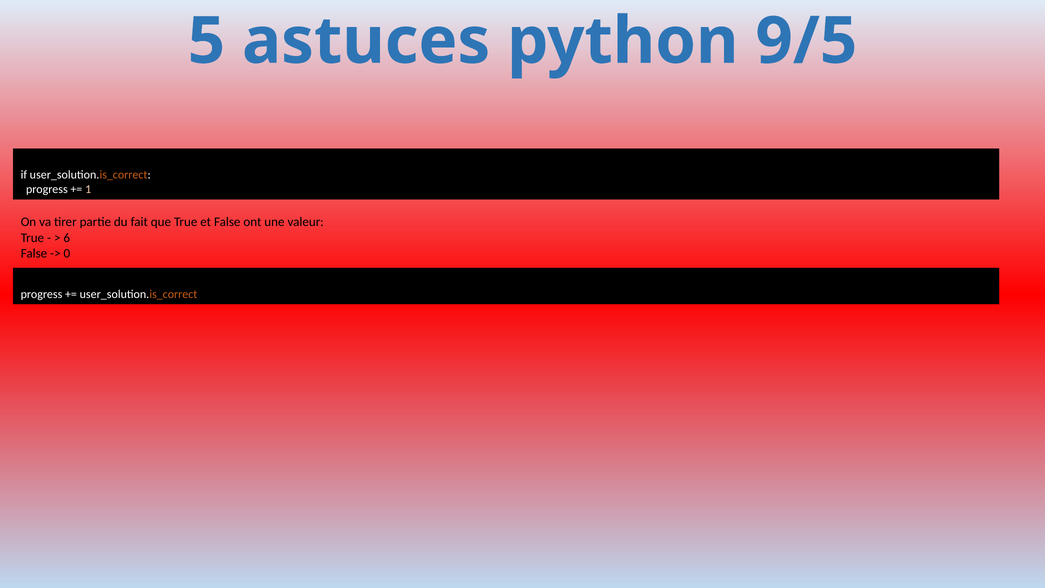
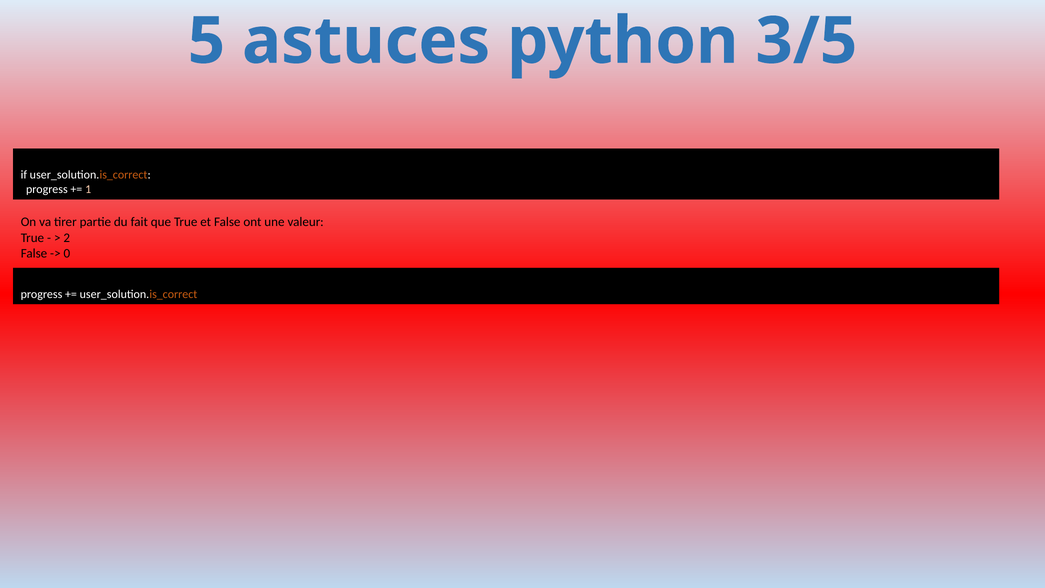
9/5: 9/5 -> 3/5 (806, 41)
6: 6 -> 2 (67, 238)
